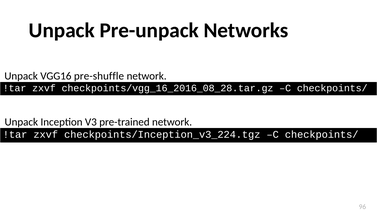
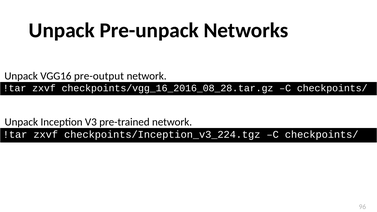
pre-shuffle: pre-shuffle -> pre-output (99, 76)
